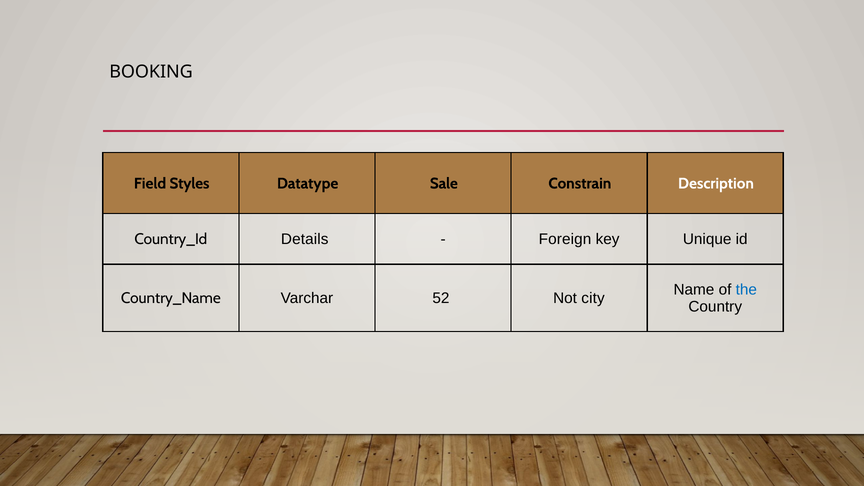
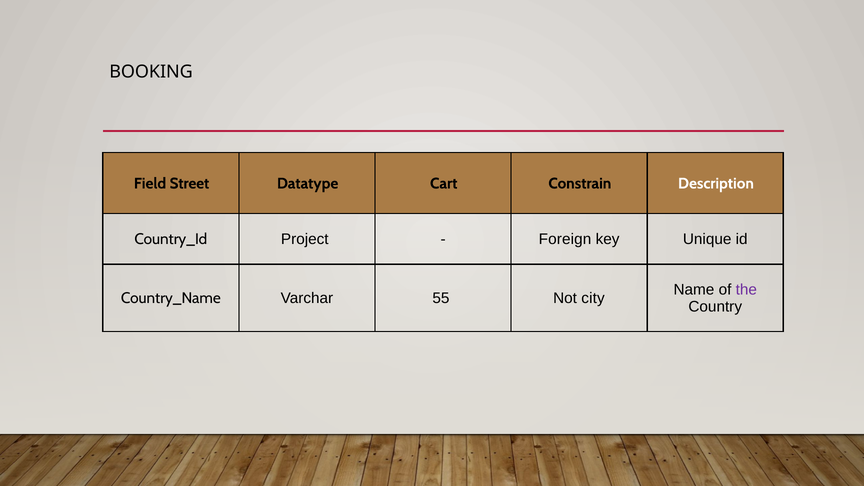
Styles: Styles -> Street (189, 183)
Sale: Sale -> Cart (444, 183)
Details: Details -> Project (305, 239)
the colour: blue -> purple (746, 290)
52: 52 -> 55 (441, 298)
